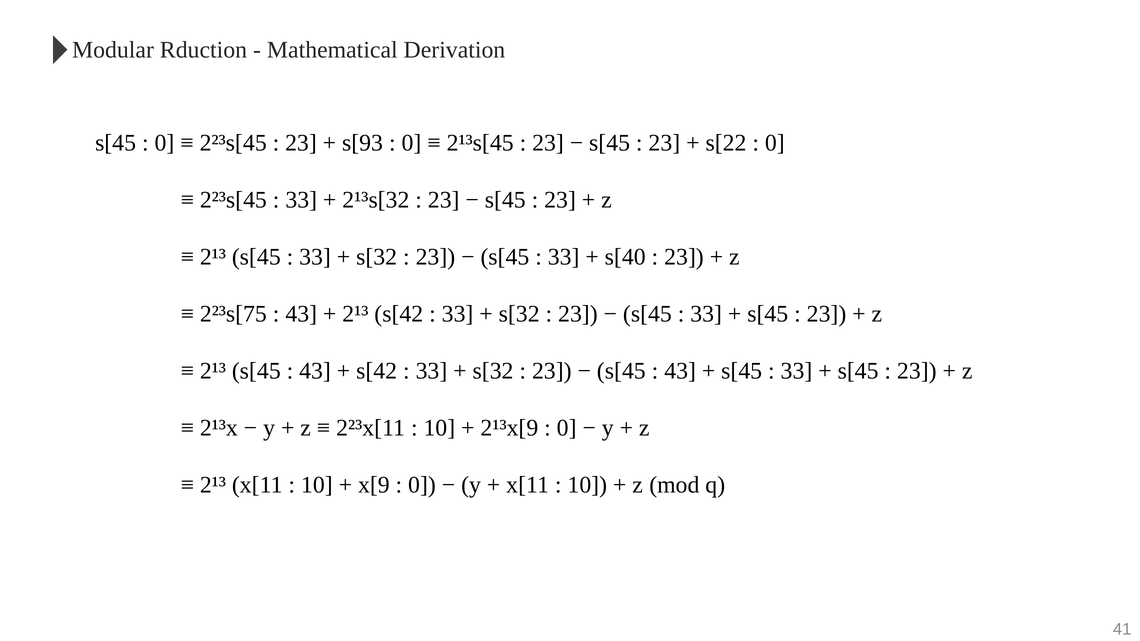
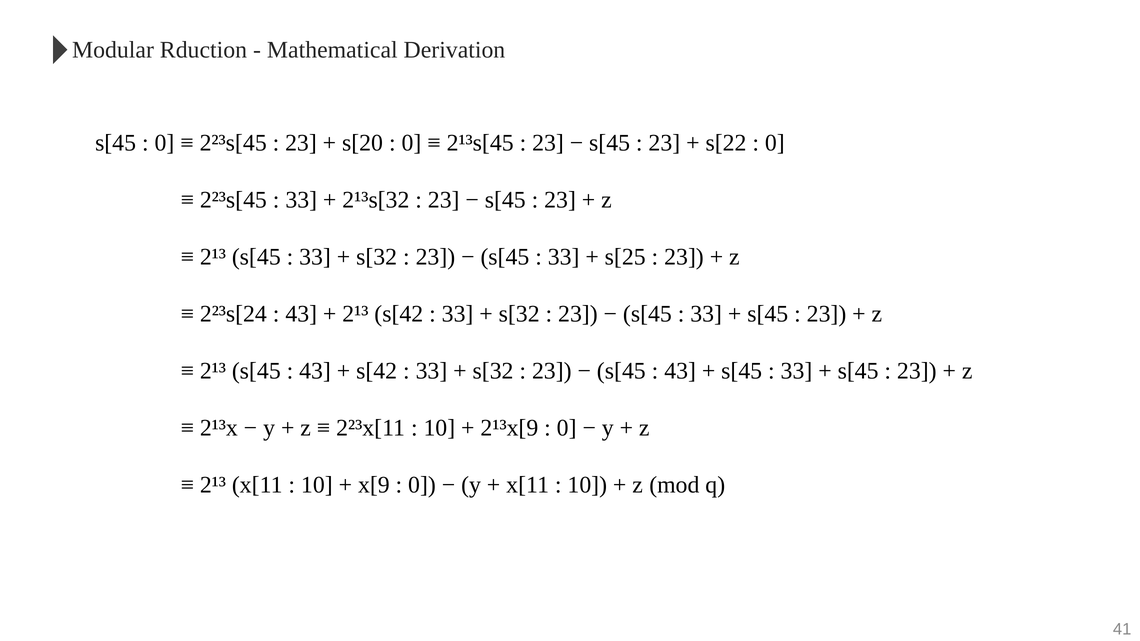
s[93: s[93 -> s[20 (363, 143)
s[40: s[40 -> s[25 (625, 257)
2²³s[75: 2²³s[75 -> 2²³s[24 (233, 314)
